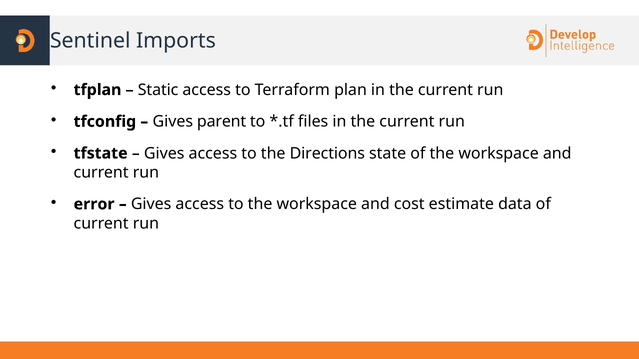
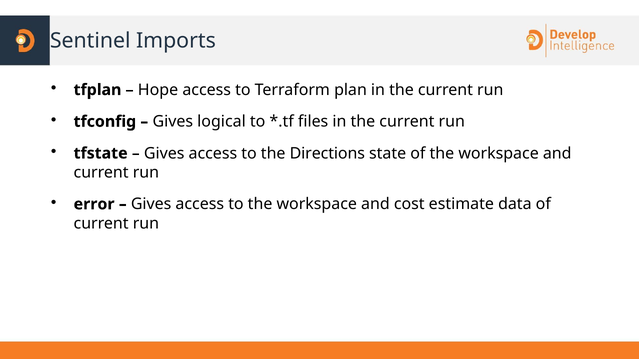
Static: Static -> Hope (158, 90)
parent: parent -> logical (222, 122)
